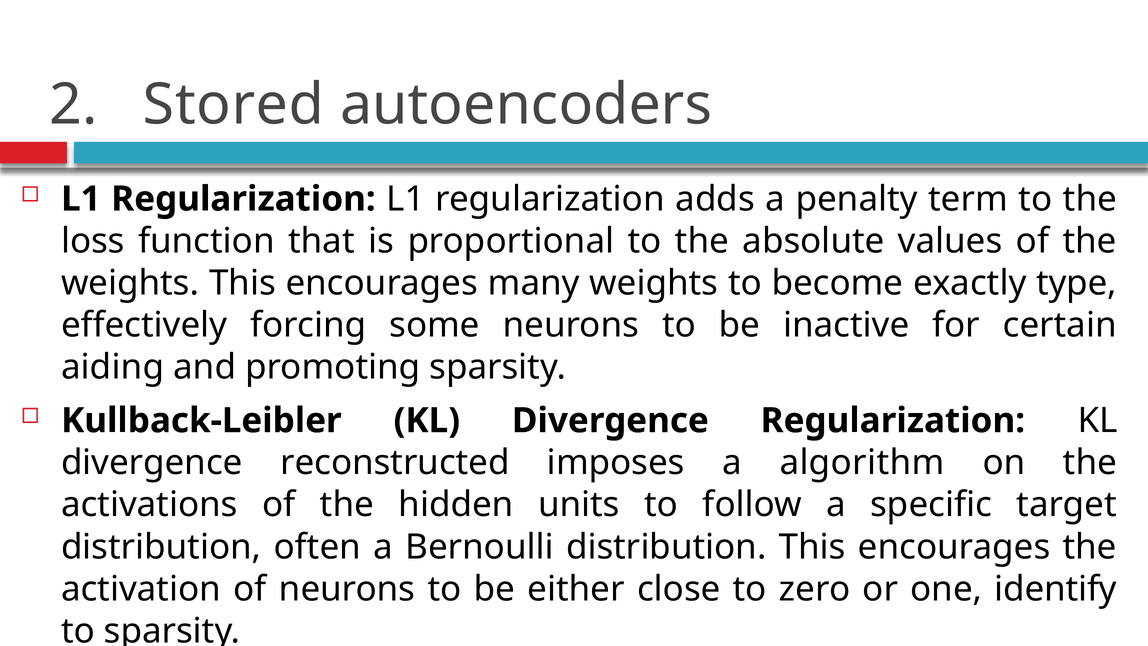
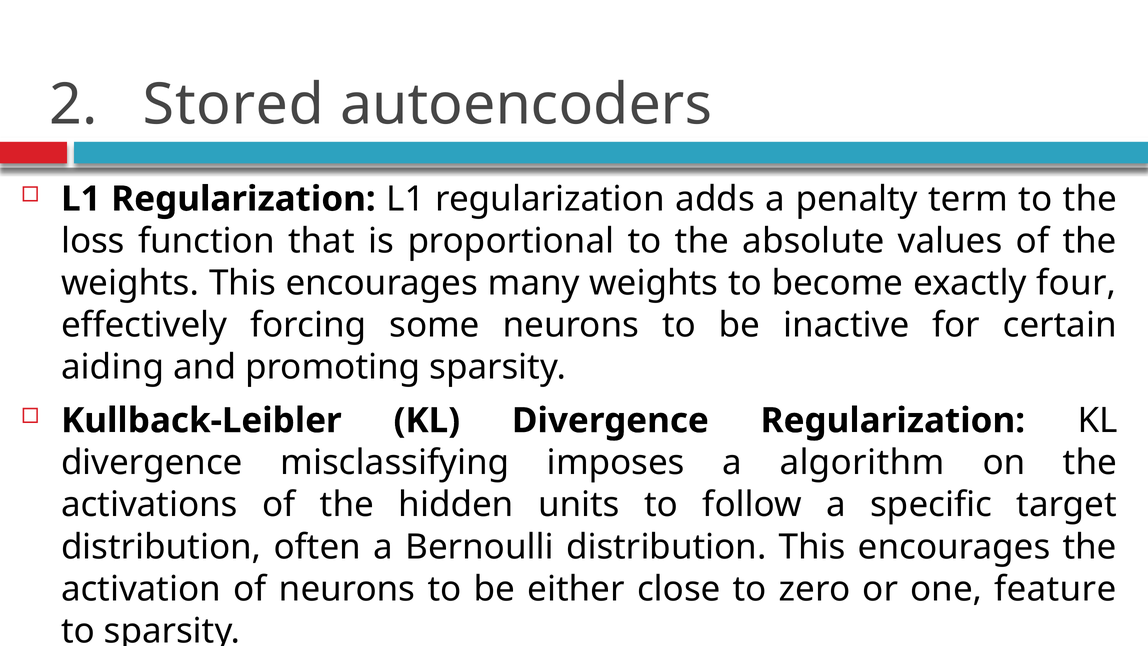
type: type -> four (1076, 283)
reconstructed: reconstructed -> misclassifying (395, 463)
identify: identify -> feature (1055, 589)
